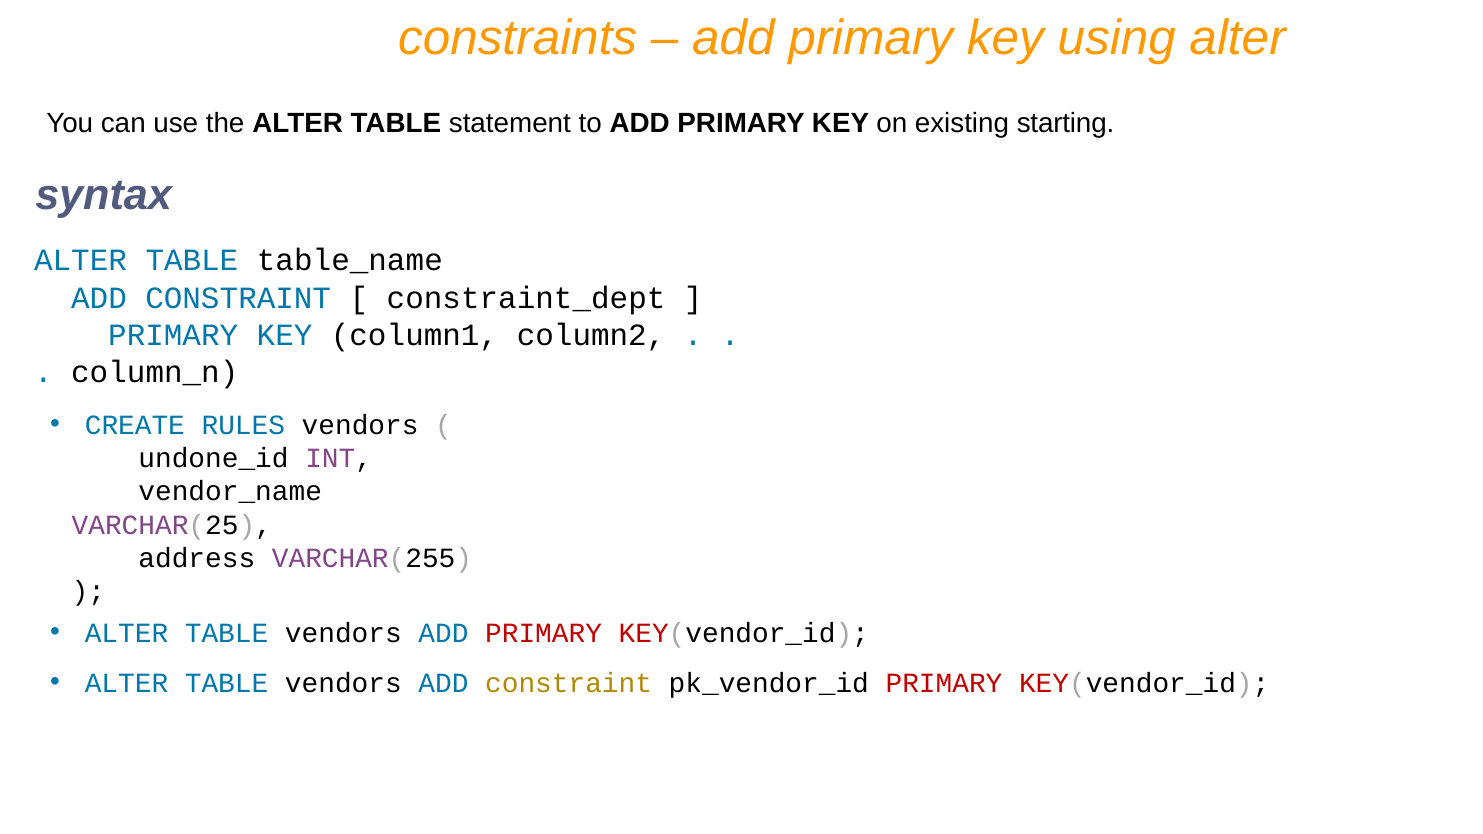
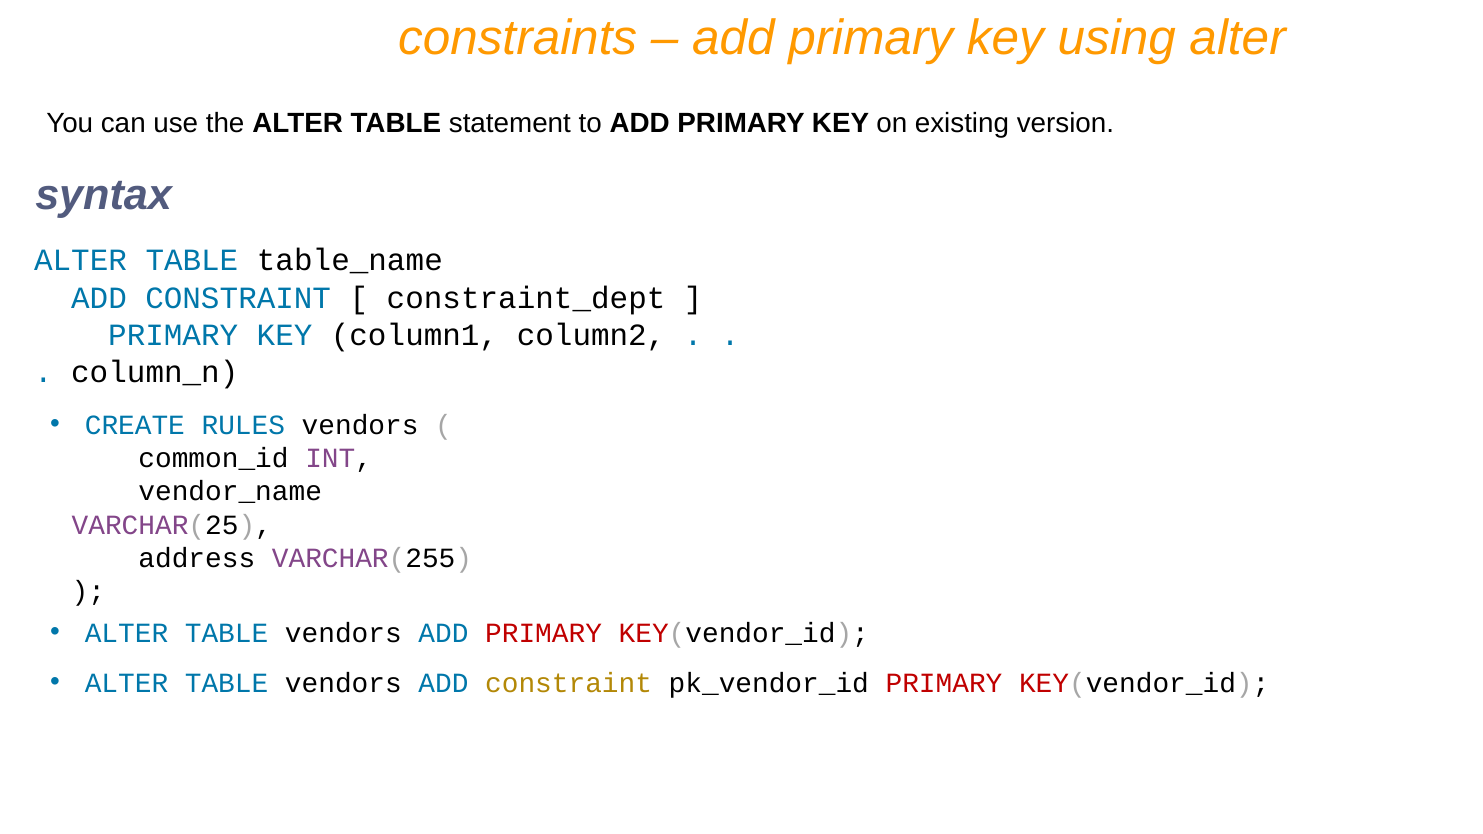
starting: starting -> version (1065, 124)
undone_id: undone_id -> common_id (213, 458)
